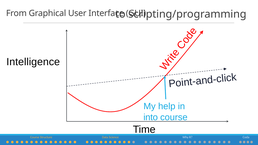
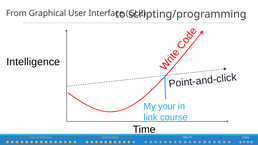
help: help -> your (167, 106)
into: into -> link (151, 117)
